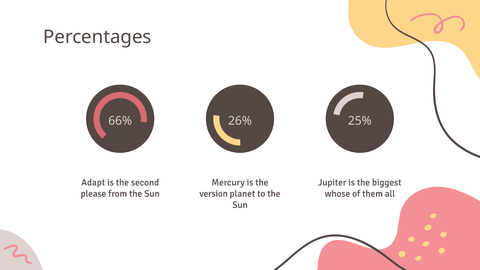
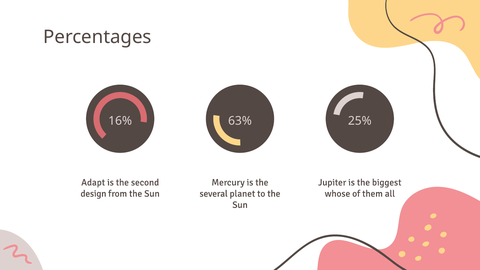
66%: 66% -> 16% (120, 121)
26%: 26% -> 63% (240, 121)
please: please -> design (93, 194)
version: version -> several (214, 194)
